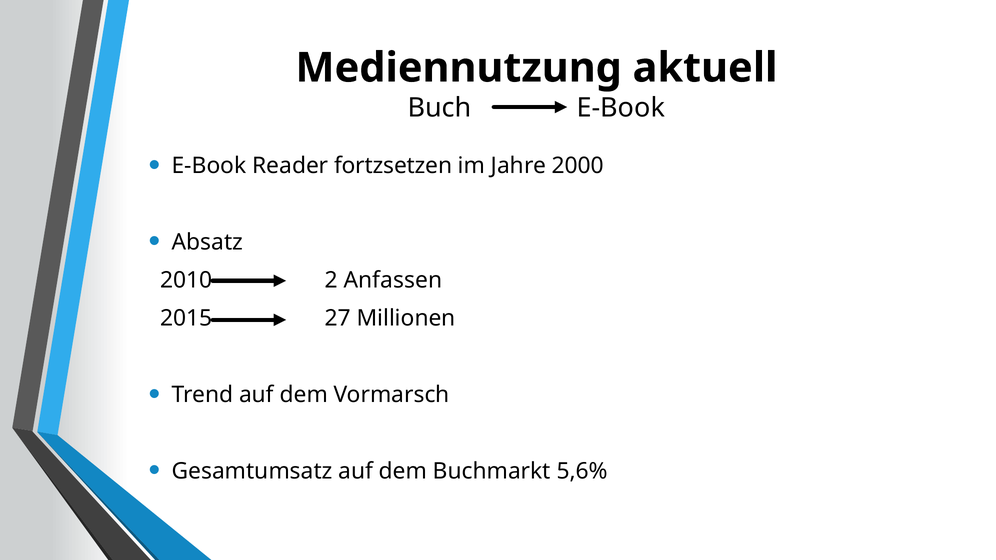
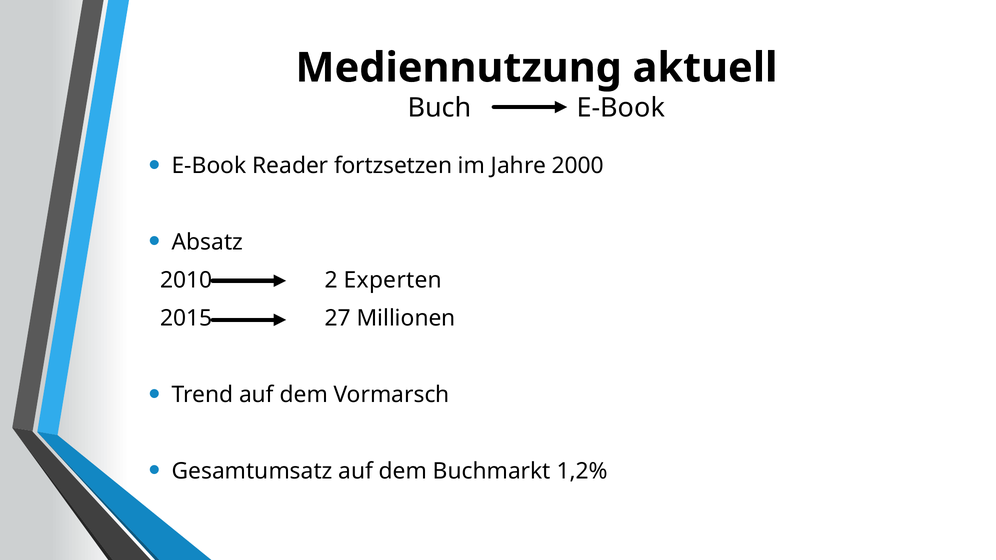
Anfassen: Anfassen -> Experten (393, 280)
5,6%: 5,6% -> 1,2% (582, 471)
